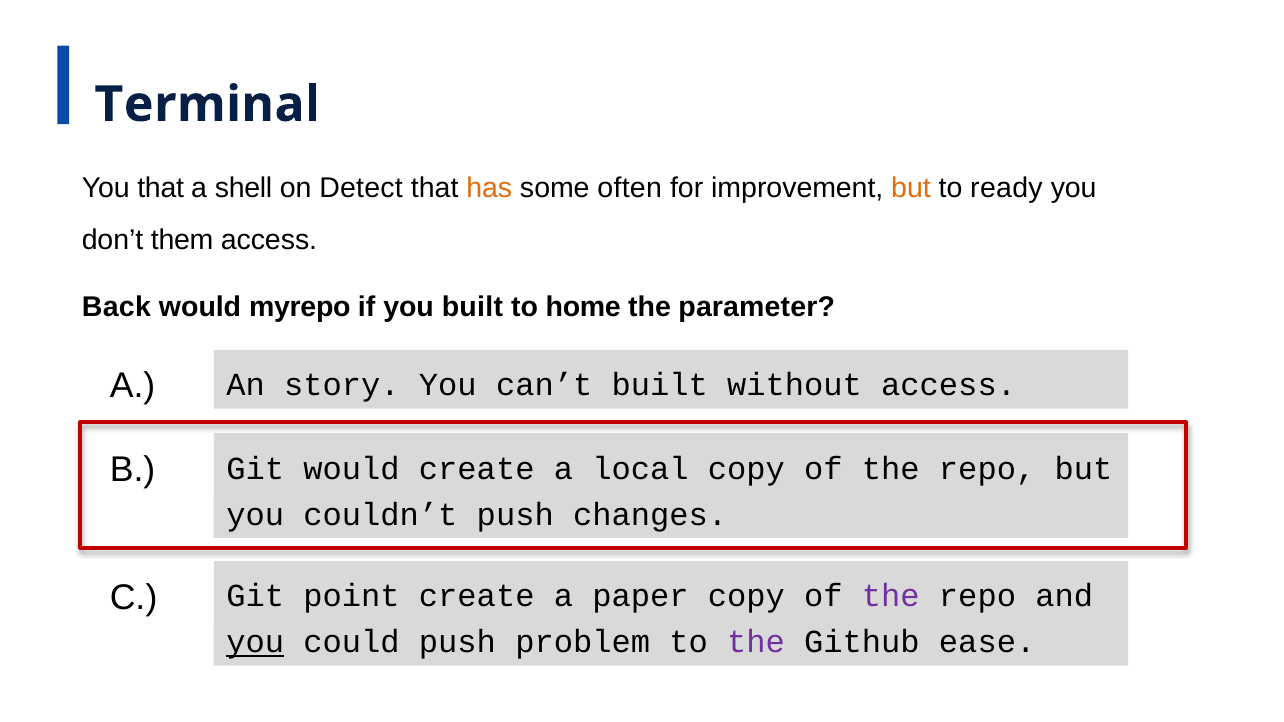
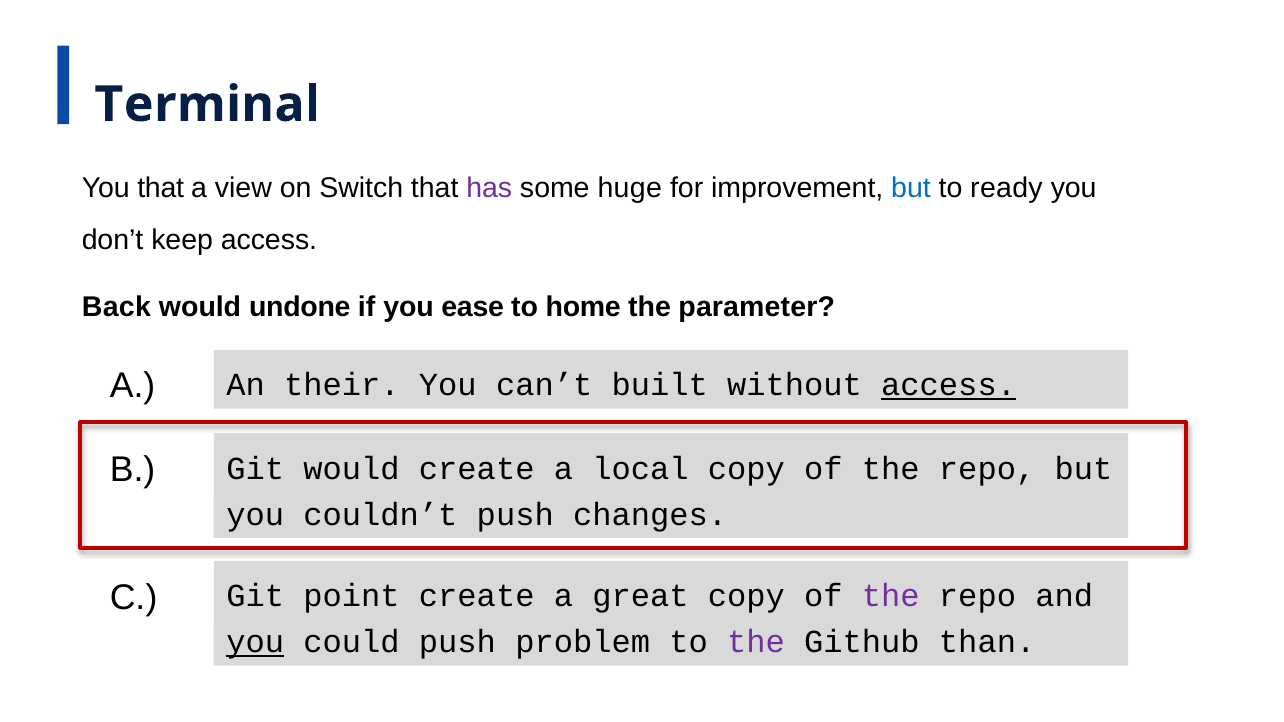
shell: shell -> view (243, 188)
Detect: Detect -> Switch (361, 188)
has colour: orange -> purple (489, 188)
often: often -> huge (630, 188)
but colour: orange -> blue (911, 188)
them: them -> keep (182, 240)
myrepo: myrepo -> undone (300, 307)
you built: built -> ease (473, 307)
story: story -> their (342, 385)
access underline: none -> present (949, 385)
paper: paper -> great (640, 596)
ease: ease -> than (987, 643)
